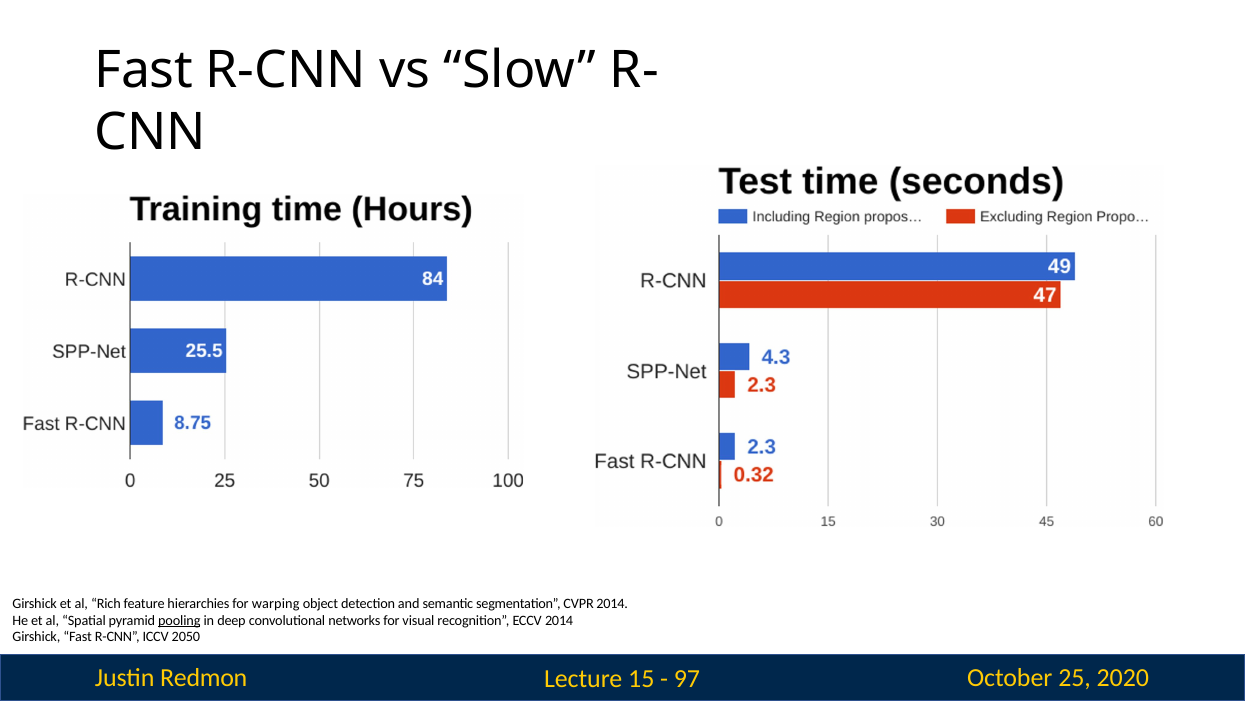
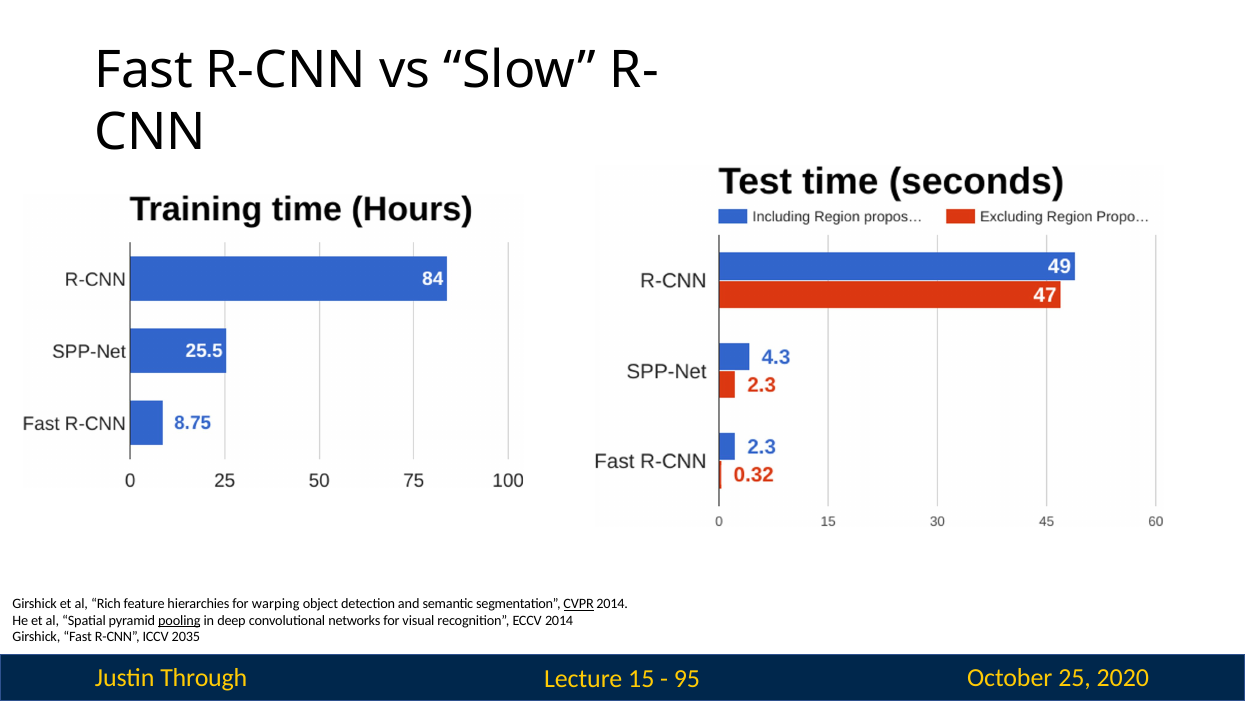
CVPR underline: none -> present (579, 603)
2050: 2050 -> 2035 (186, 636)
Redmon: Redmon -> Through (204, 677)
97: 97 -> 95 (687, 678)
